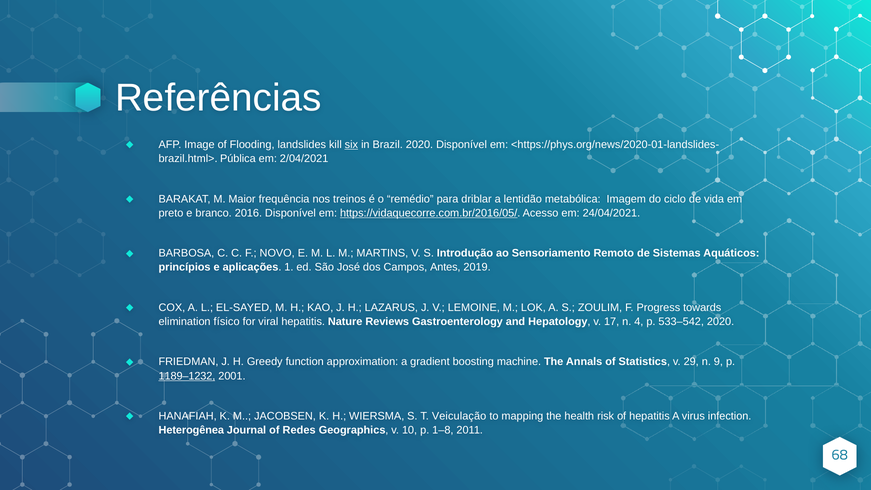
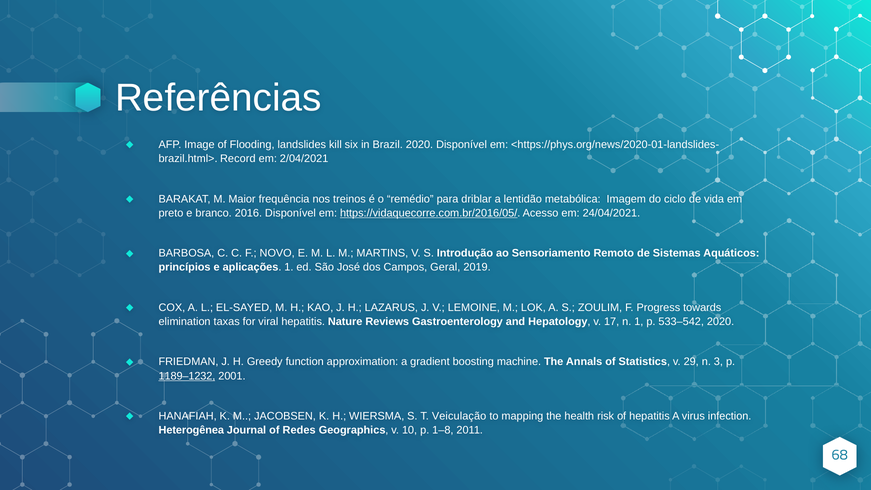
six underline: present -> none (351, 145)
Pública: Pública -> Record (238, 159)
Antes: Antes -> Geral (445, 267)
físico: físico -> taxas (227, 322)
n 4: 4 -> 1 (639, 322)
9: 9 -> 3 (718, 362)
